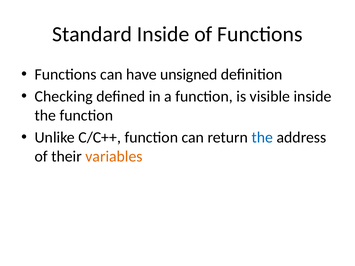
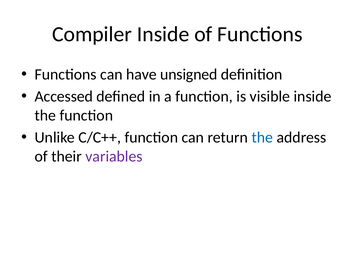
Standard: Standard -> Compiler (92, 34)
Checking: Checking -> Accessed (64, 97)
variables colour: orange -> purple (114, 157)
